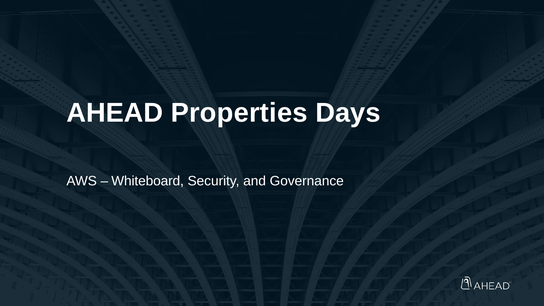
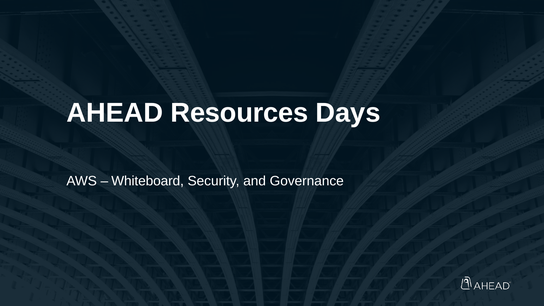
Properties: Properties -> Resources (239, 113)
